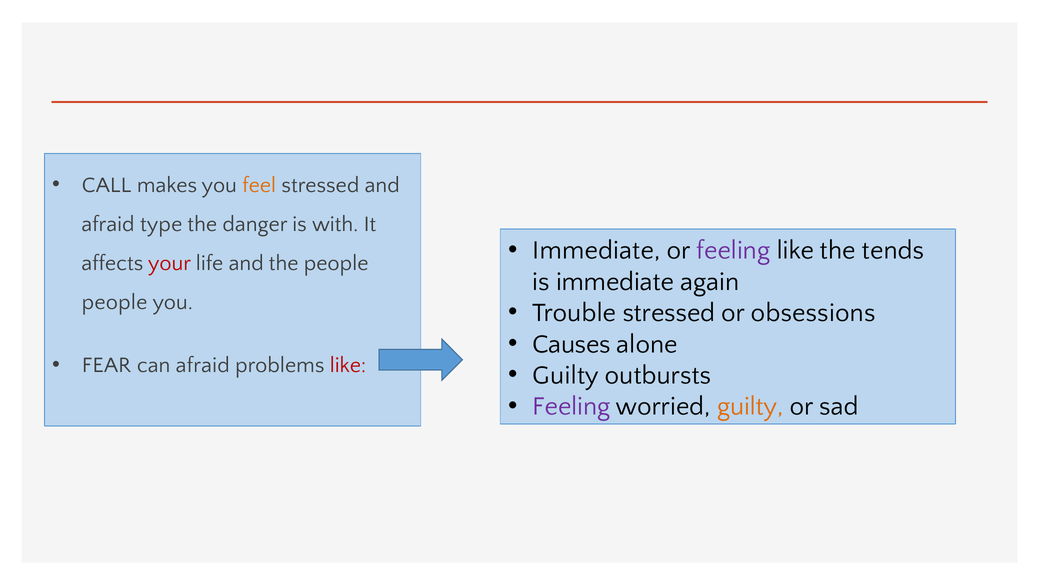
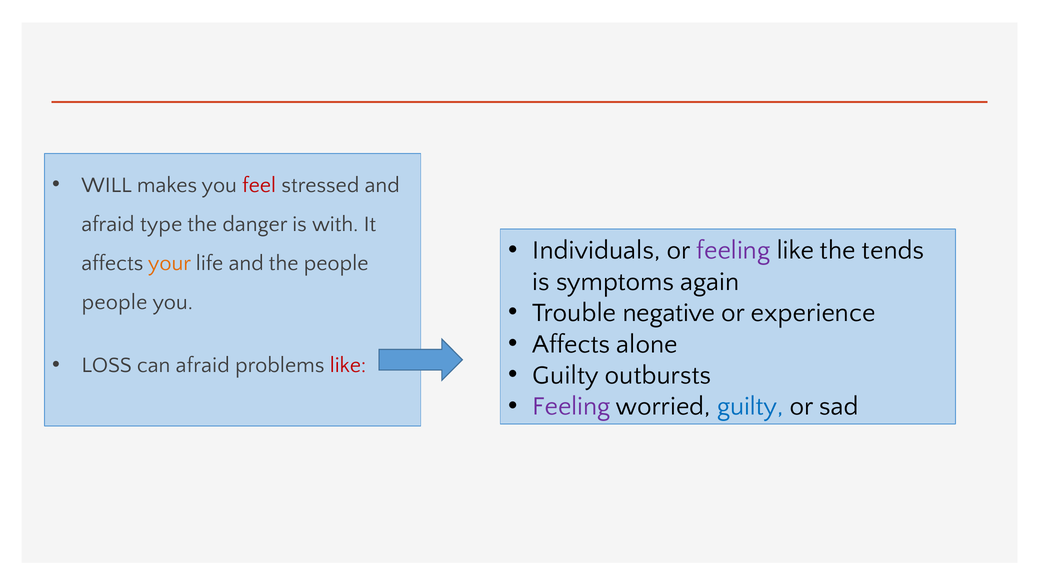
CALL: CALL -> WILL (107, 185)
feel colour: orange -> red (259, 185)
Immediate: Immediate -> Individuals (597, 250)
your colour: red -> orange (170, 263)
is immediate: immediate -> symptoms (615, 281)
Trouble stressed: stressed -> negative (669, 312)
obsessions: obsessions -> experience (813, 312)
Causes: Causes -> Affects (571, 344)
FEAR: FEAR -> LOSS (107, 365)
guilty colour: orange -> blue (750, 406)
